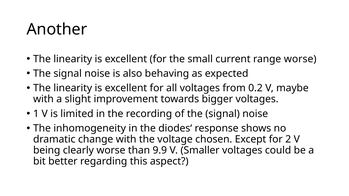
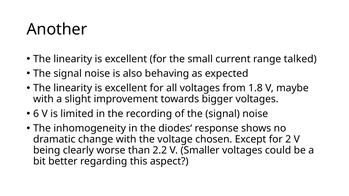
range worse: worse -> talked (300, 59)
0.2: 0.2 -> 1.8 (255, 88)
1: 1 -> 6 (36, 114)
9.9: 9.9 -> 2.2 (160, 151)
